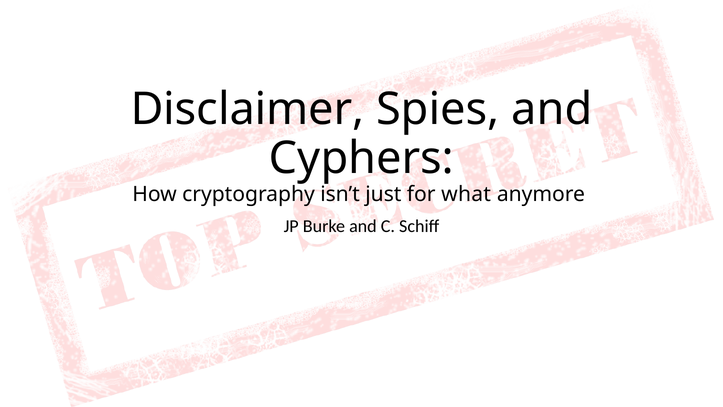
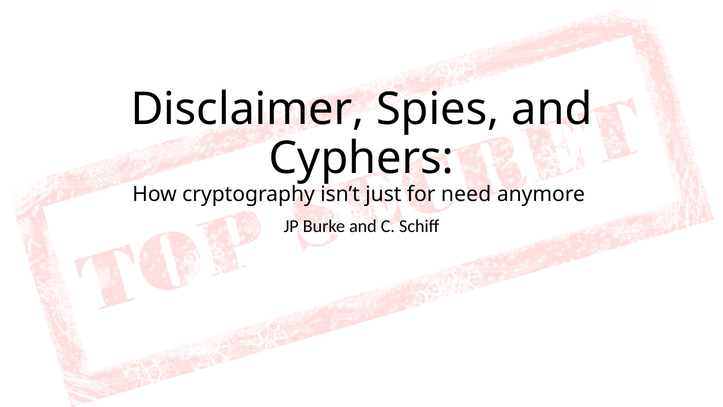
what: what -> need (466, 194)
